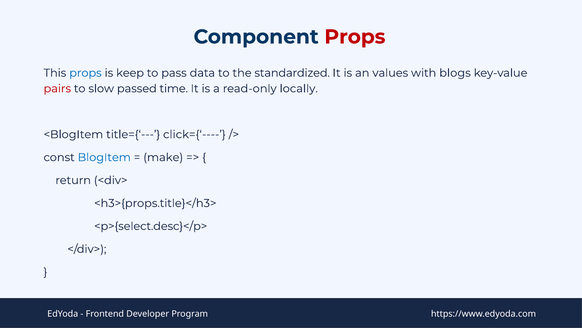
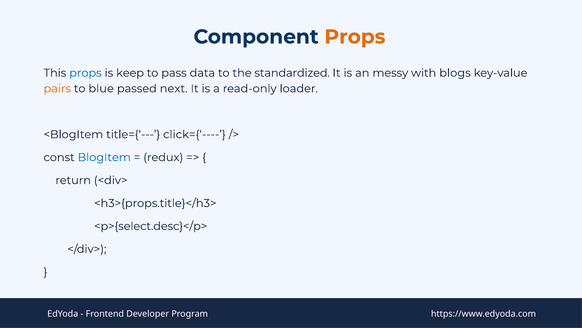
Props colour: red -> orange (355, 37)
values: values -> messy (390, 73)
pairs colour: red -> orange (57, 88)
slow: slow -> blue (101, 88)
time: time -> next (174, 88)
locally: locally -> loader (299, 88)
make: make -> redux (163, 157)
